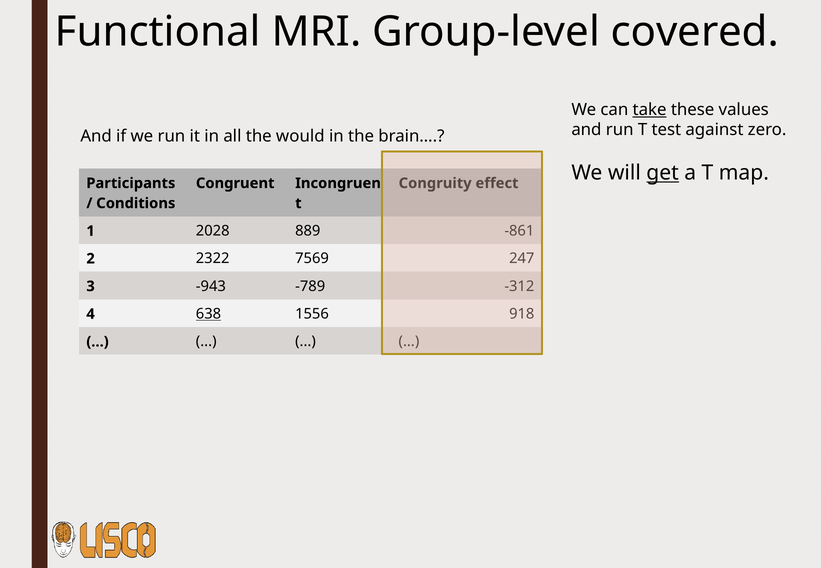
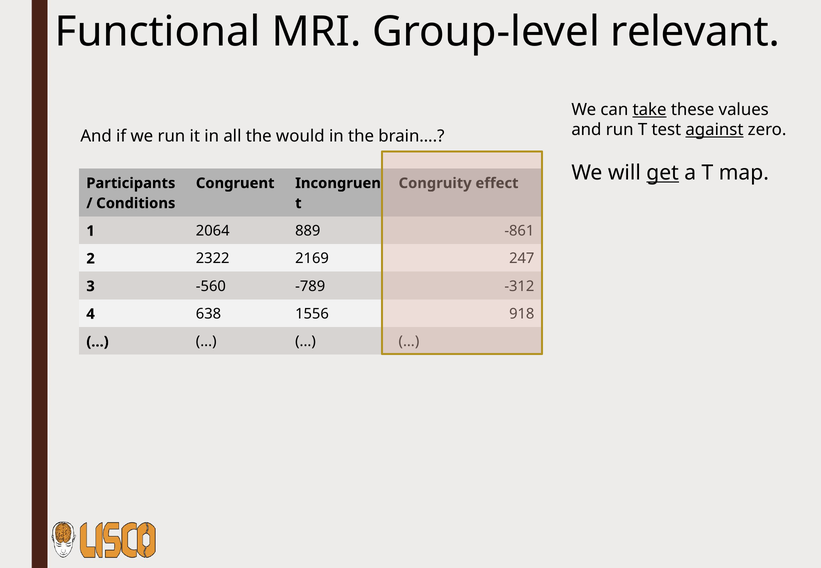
covered: covered -> relevant (695, 32)
against underline: none -> present (714, 130)
2028: 2028 -> 2064 (213, 231)
7569: 7569 -> 2169 (312, 259)
-943: -943 -> -560 (211, 286)
638 underline: present -> none (208, 314)
